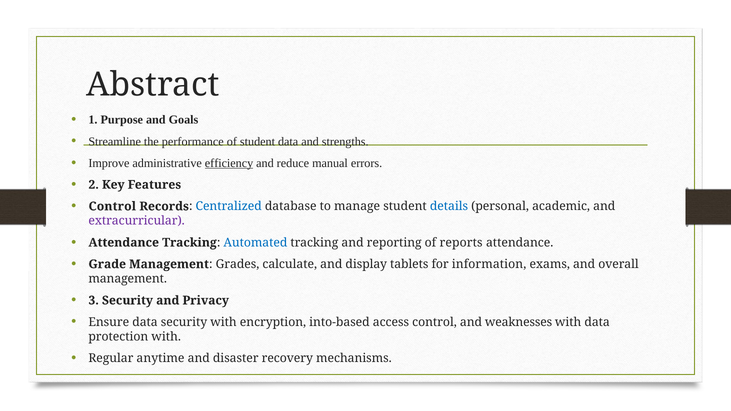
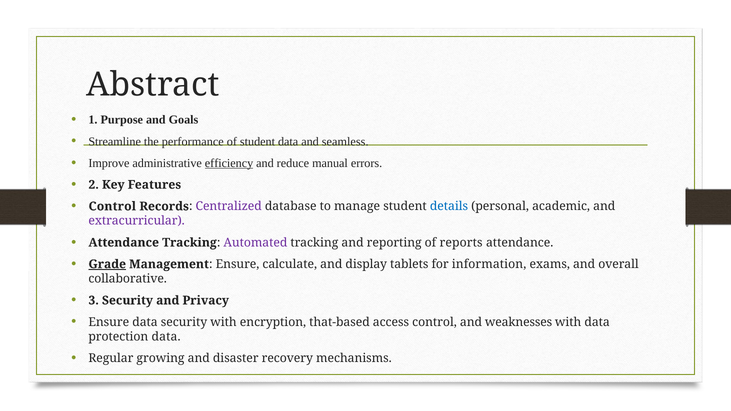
strengths: strengths -> seamless (345, 142)
Centralized colour: blue -> purple (229, 206)
Automated colour: blue -> purple (255, 243)
Grade underline: none -> present (107, 264)
Management Grades: Grades -> Ensure (238, 264)
management: management -> collaborative (128, 279)
into-based: into-based -> that-based (339, 322)
protection with: with -> data (166, 337)
anytime: anytime -> growing (161, 358)
